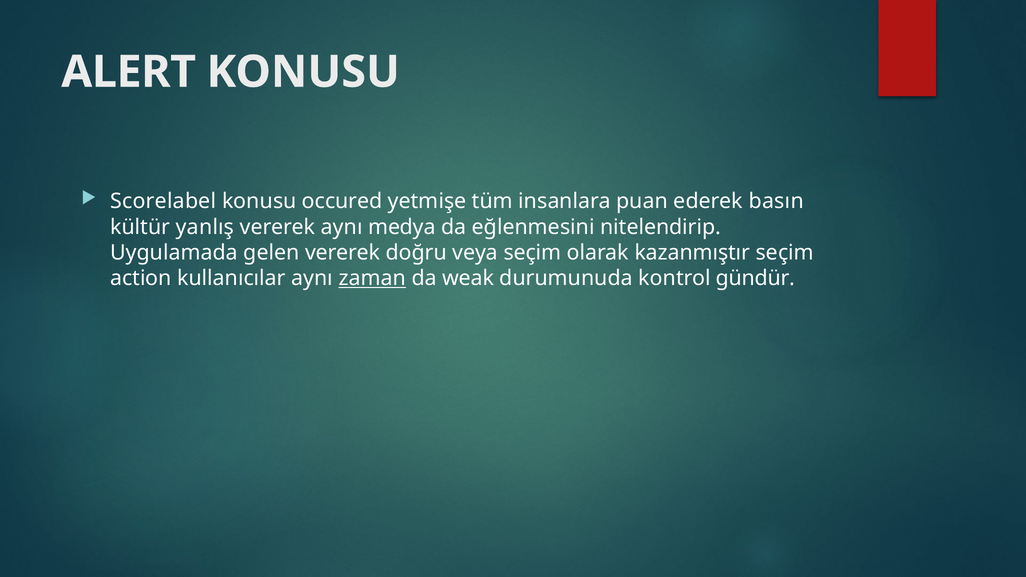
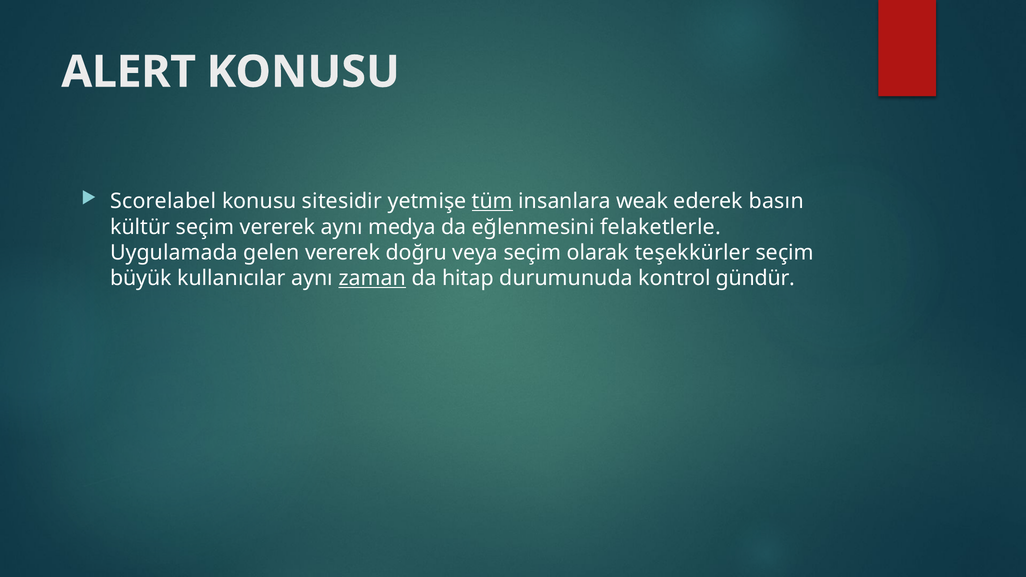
occured: occured -> sitesidir (342, 201)
tüm underline: none -> present (492, 201)
puan: puan -> weak (642, 201)
kültür yanlış: yanlış -> seçim (205, 227)
nitelendirip: nitelendirip -> felaketlerle (661, 227)
kazanmıştır: kazanmıştır -> teşekkürler (692, 253)
action: action -> büyük (141, 278)
weak: weak -> hitap (468, 278)
